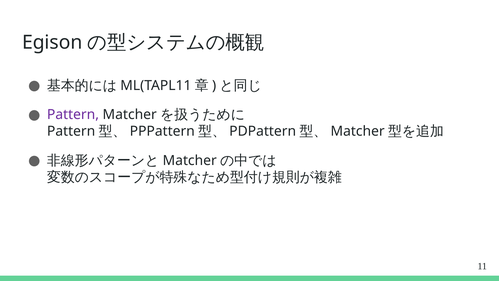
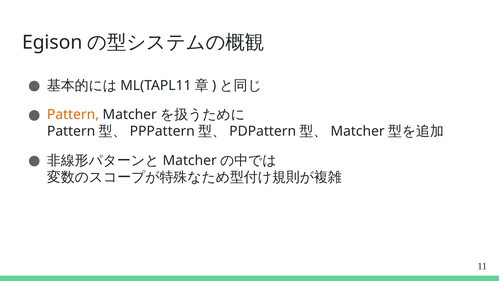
Pattern colour: purple -> orange (73, 115)
